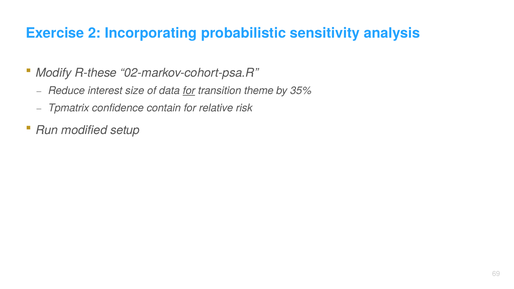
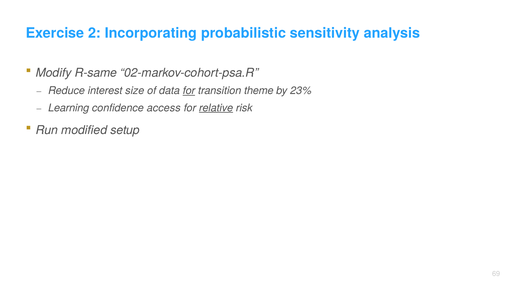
R-these: R-these -> R-same (96, 73)
35%: 35% -> 23% (301, 91)
Tpmatrix: Tpmatrix -> Learning (69, 108)
contain: contain -> access (164, 108)
relative underline: none -> present (216, 108)
